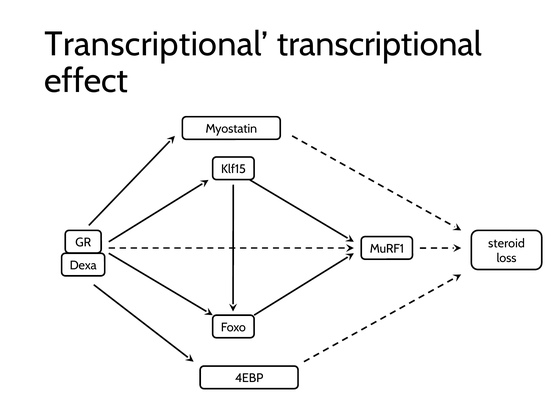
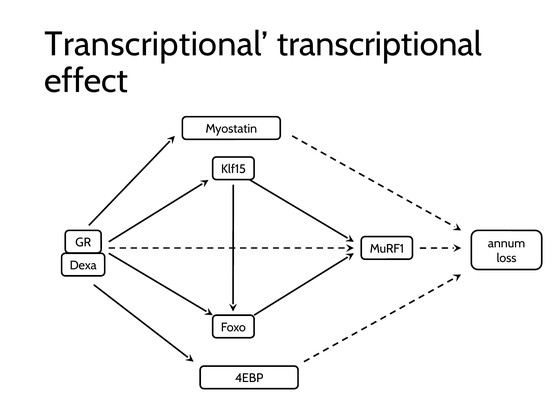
steroid: steroid -> annum (507, 243)
